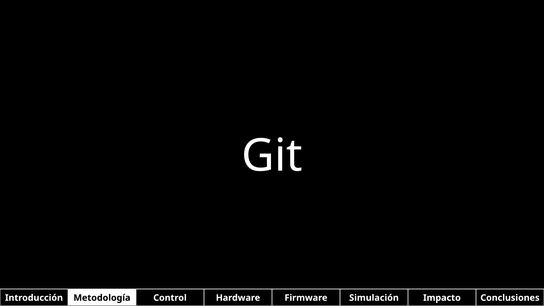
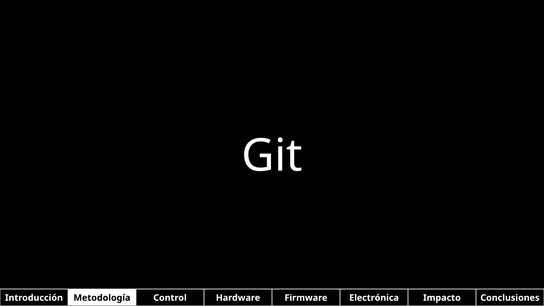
Simulación: Simulación -> Electrónica (374, 298)
